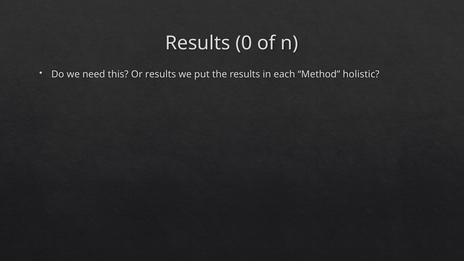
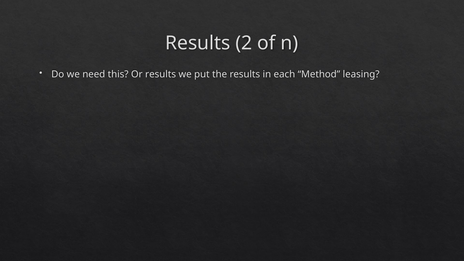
0: 0 -> 2 (244, 43)
holistic: holistic -> leasing (361, 74)
